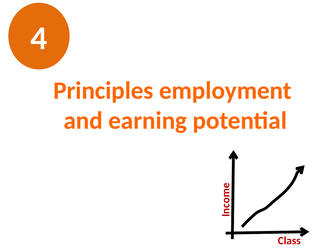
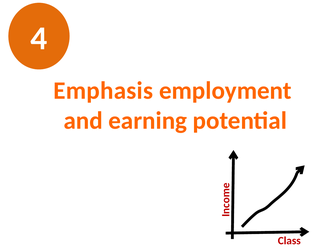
Principles: Principles -> Emphasis (103, 91)
